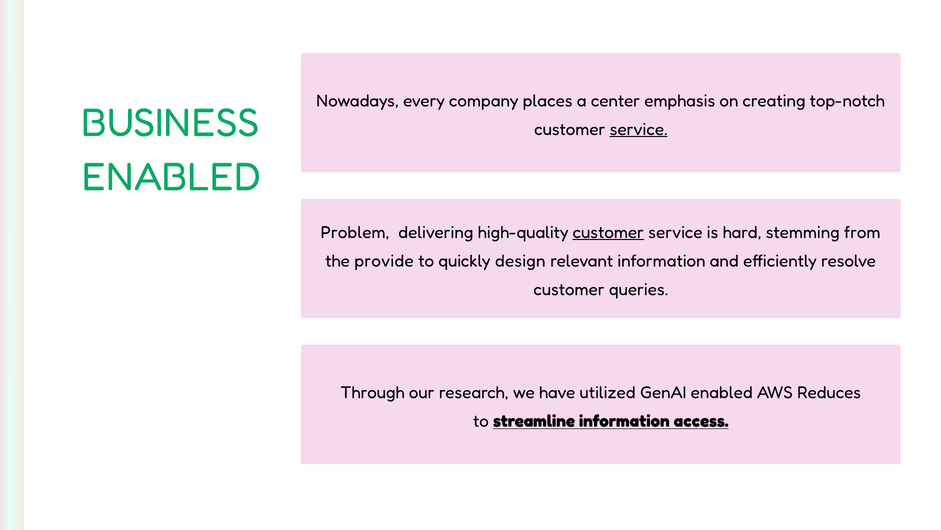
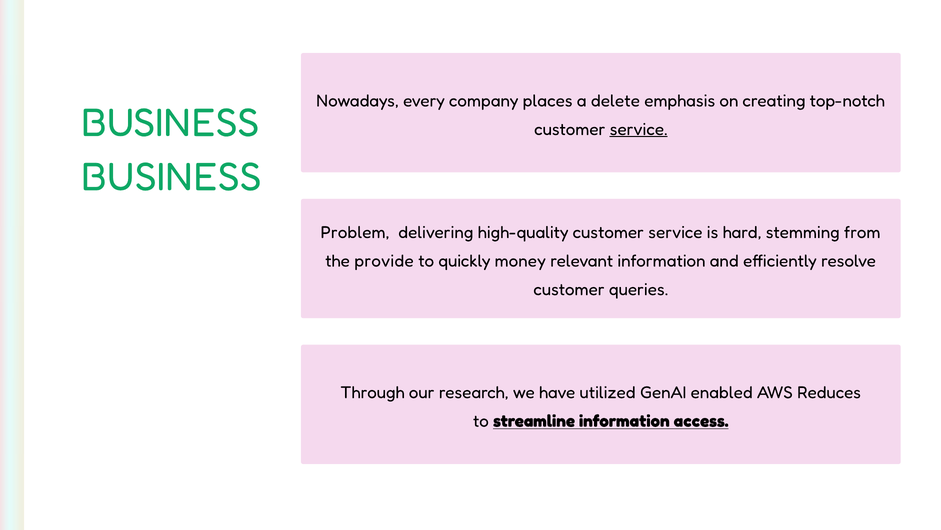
center: center -> delete (615, 101)
ENABLED: ENABLED -> BUSINESS (171, 177)
customer underline: present -> none (608, 232)
design: design -> money (520, 261)
